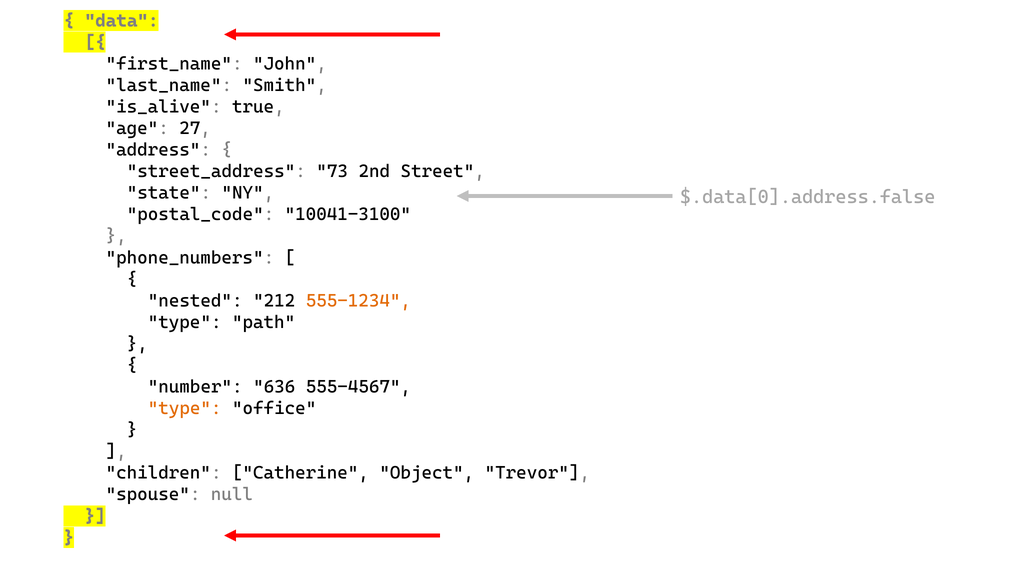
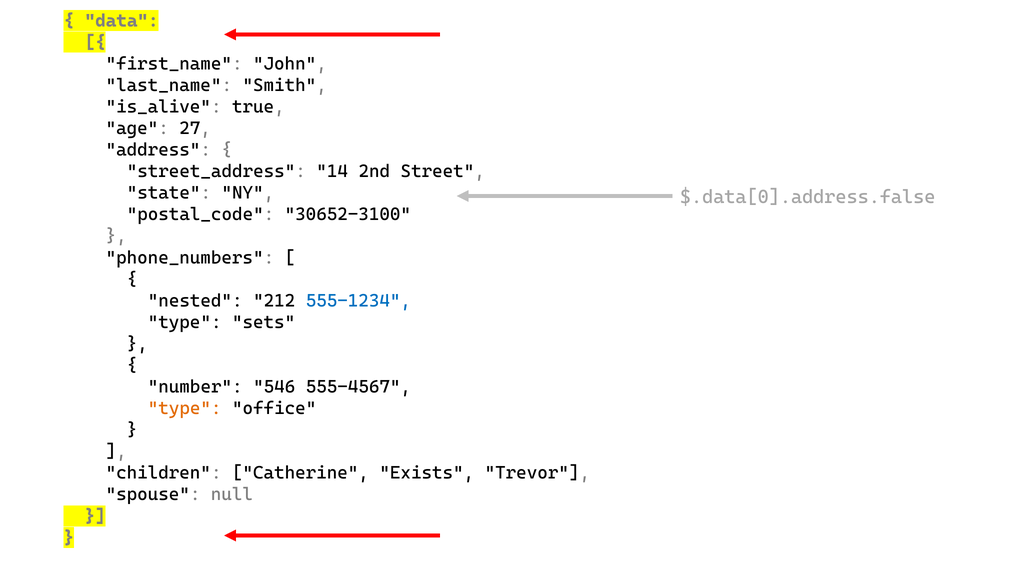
73: 73 -> 14 (332, 171)
10041-3100: 10041-3100 -> 30652-3100 (348, 214)
555-1234 colour: orange -> blue (358, 301)
path: path -> sets (264, 322)
636: 636 -> 546 (274, 387)
Object: Object -> Exists (427, 473)
